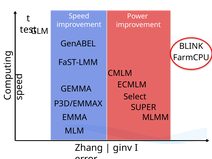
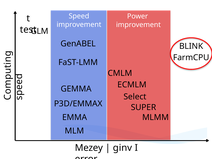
Zhang: Zhang -> Mezey (89, 148)
